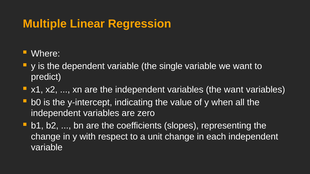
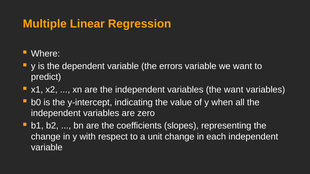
single: single -> errors (171, 66)
